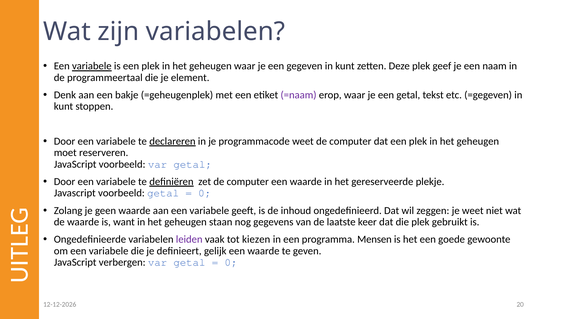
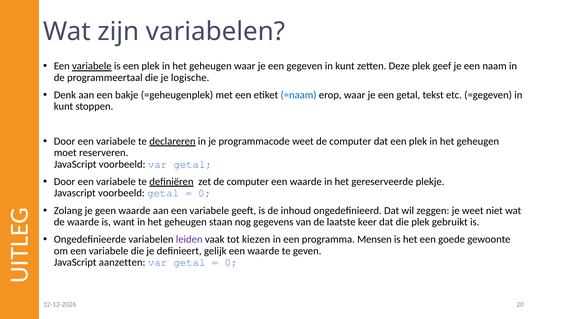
element: element -> logische (190, 78)
=naam colour: purple -> blue (299, 95)
verbergen: verbergen -> aanzetten (122, 262)
